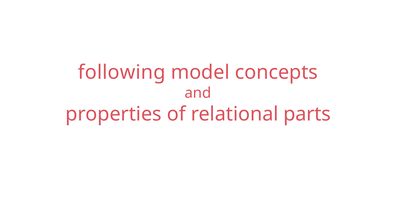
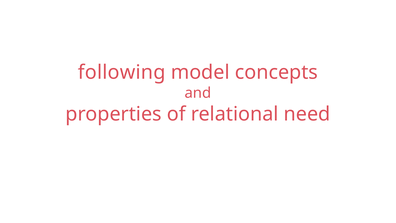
parts: parts -> need (307, 114)
